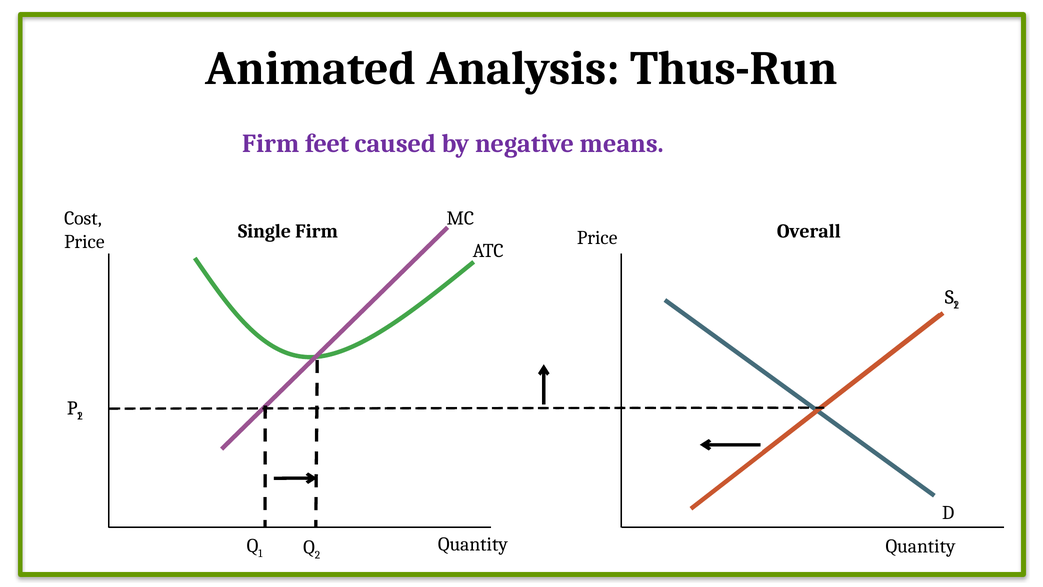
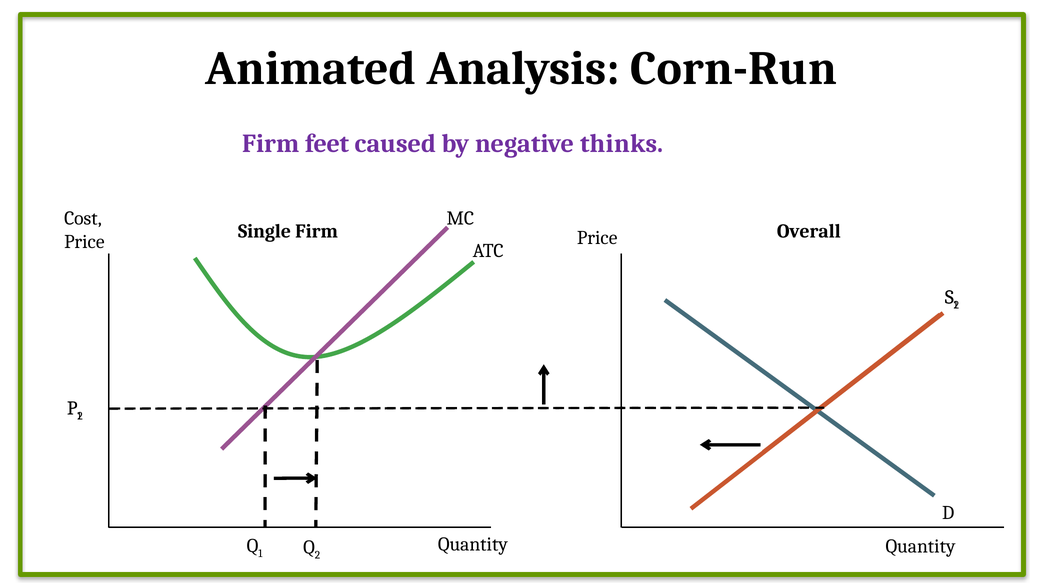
Thus-Run: Thus-Run -> Corn-Run (734, 69)
means: means -> thinks (622, 144)
